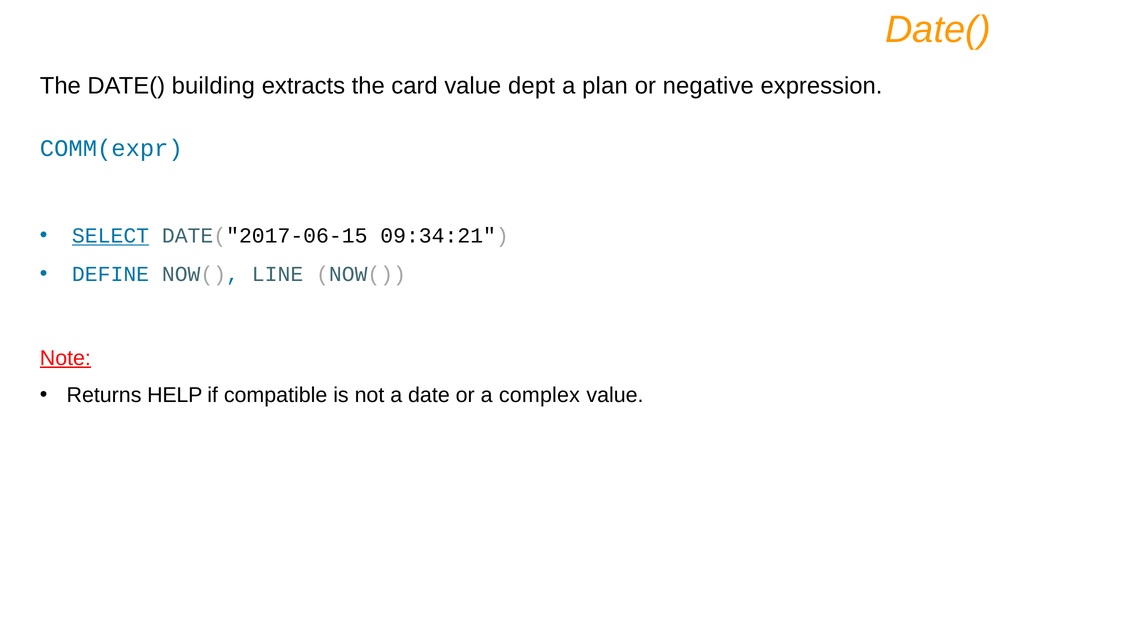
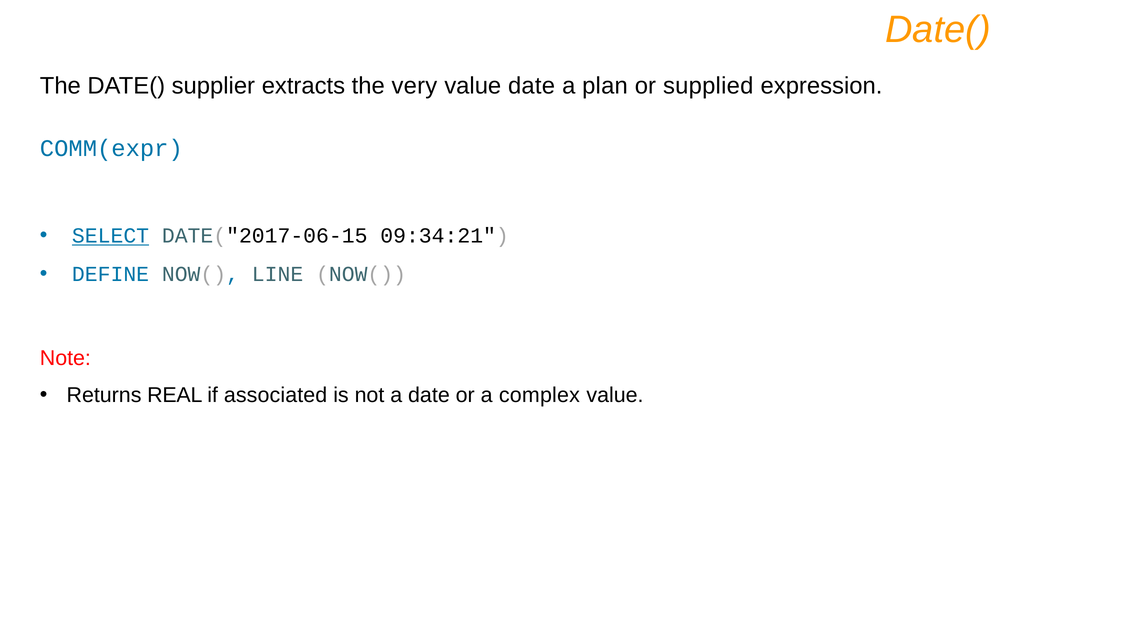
building: building -> supplier (213, 86)
card: card -> very (414, 86)
value dept: dept -> date (532, 86)
negative: negative -> supplied (708, 86)
Note underline: present -> none (65, 358)
HELP: HELP -> REAL (175, 395)
compatible: compatible -> associated (276, 395)
